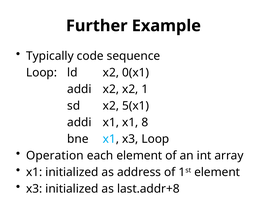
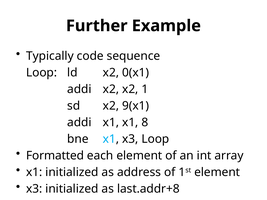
5(x1: 5(x1 -> 9(x1 (136, 106)
Operation: Operation -> Formatted (55, 156)
